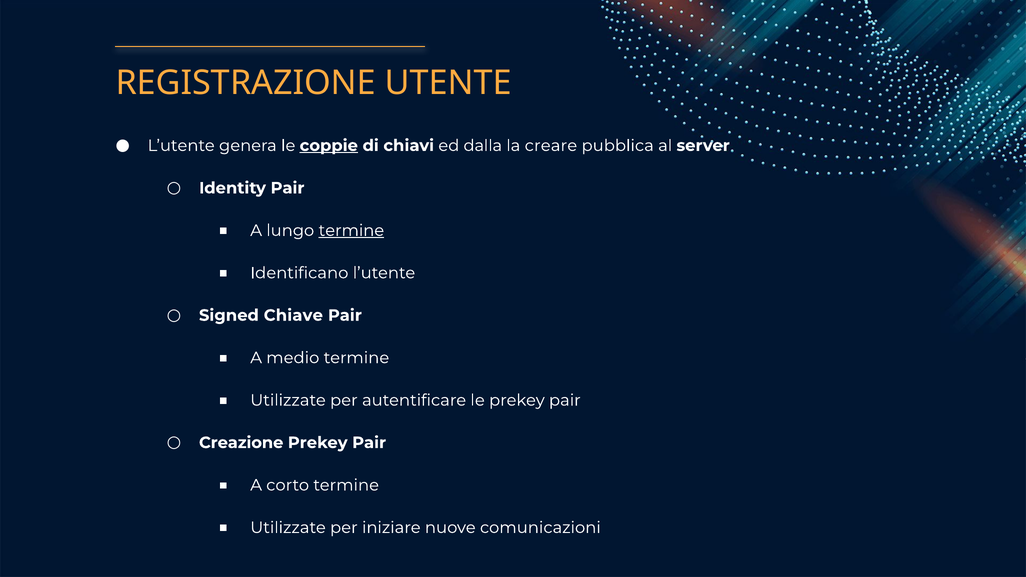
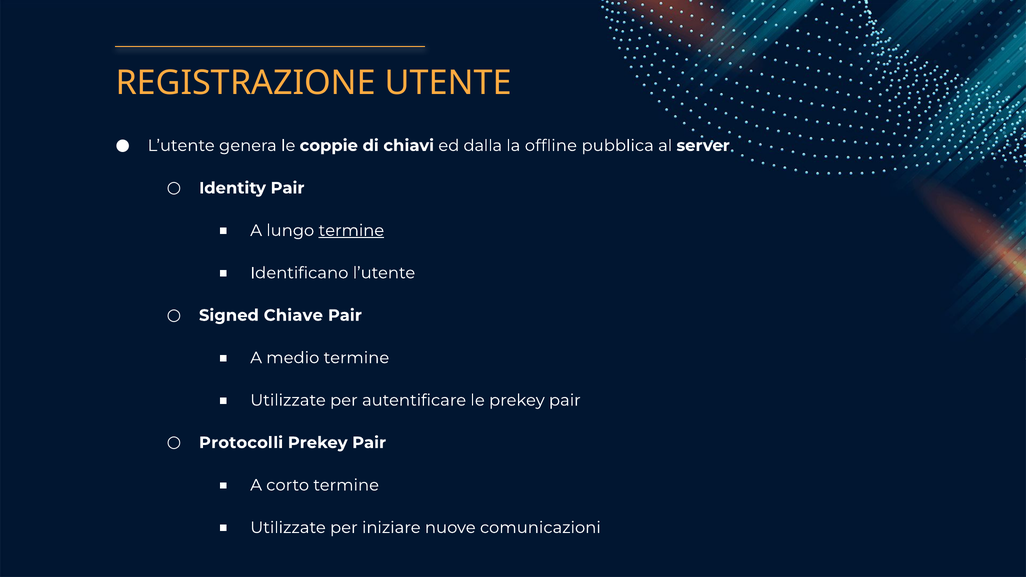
coppie underline: present -> none (329, 146)
creare: creare -> offline (551, 146)
Creazione: Creazione -> Protocolli (241, 443)
